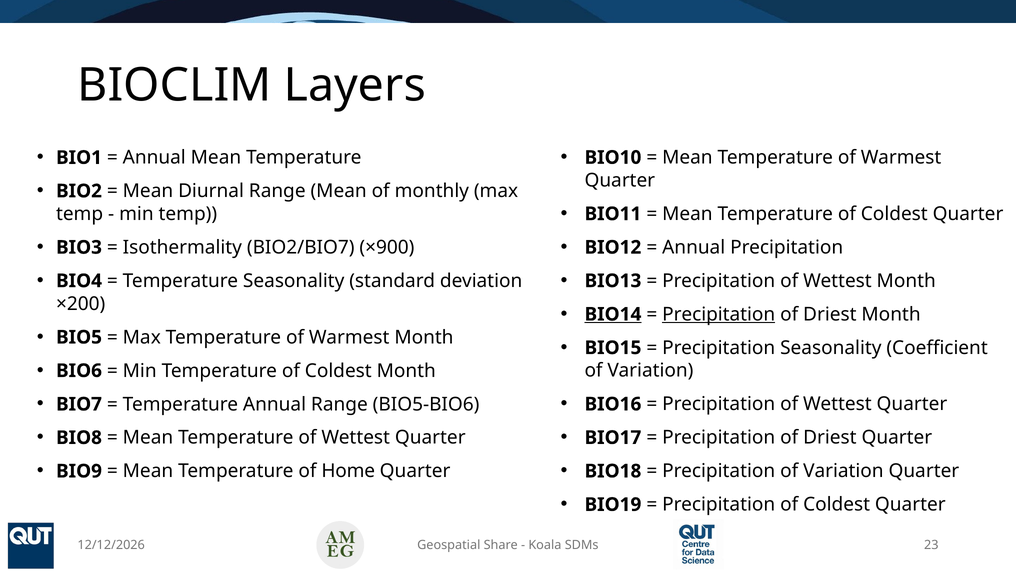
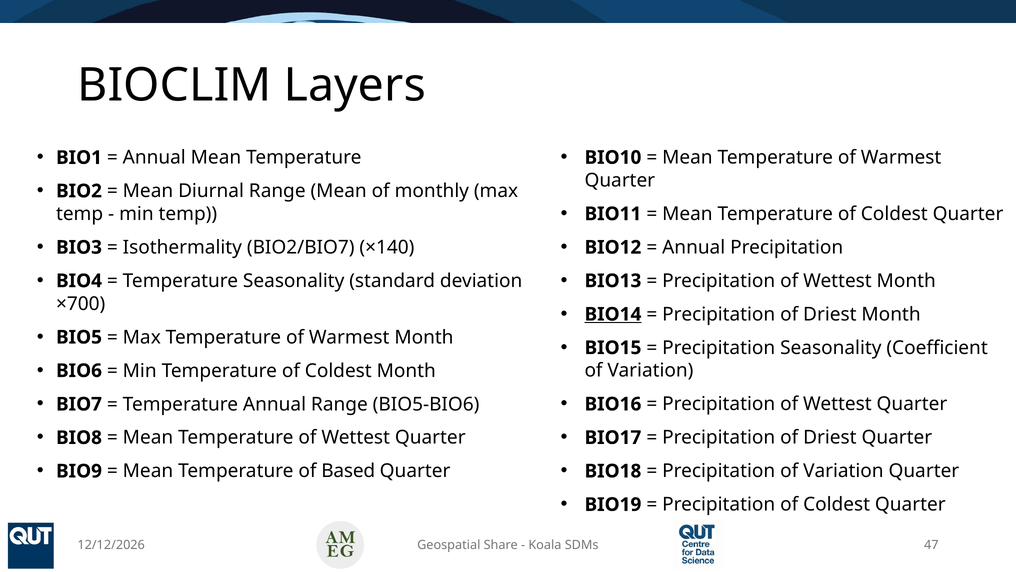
×900: ×900 -> ×140 (387, 247)
×200: ×200 -> ×700 (81, 304)
Precipitation underline: present -> none (719, 314)
Home: Home -> Based (348, 471)
23: 23 -> 47 (931, 545)
